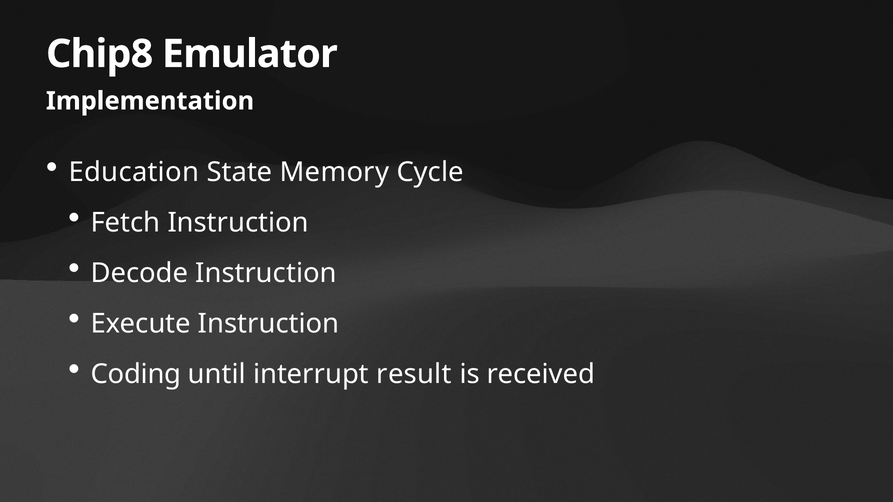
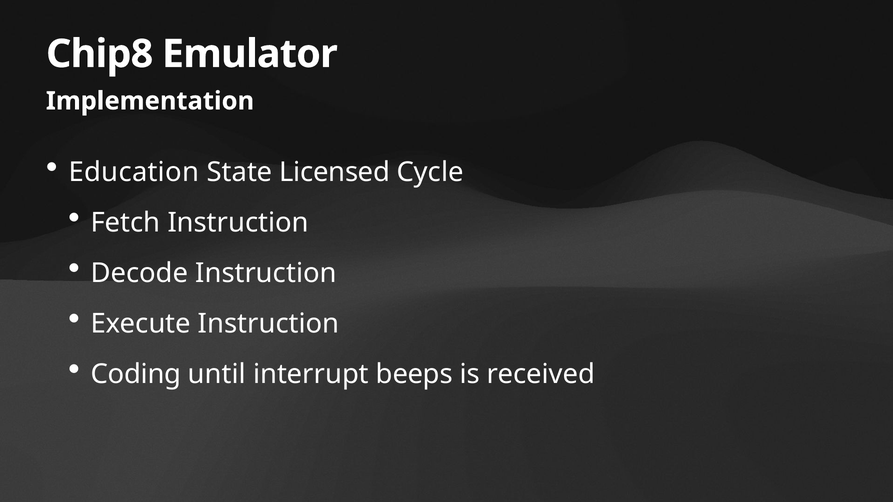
Memory: Memory -> Licensed (335, 172)
result: result -> beeps (414, 374)
